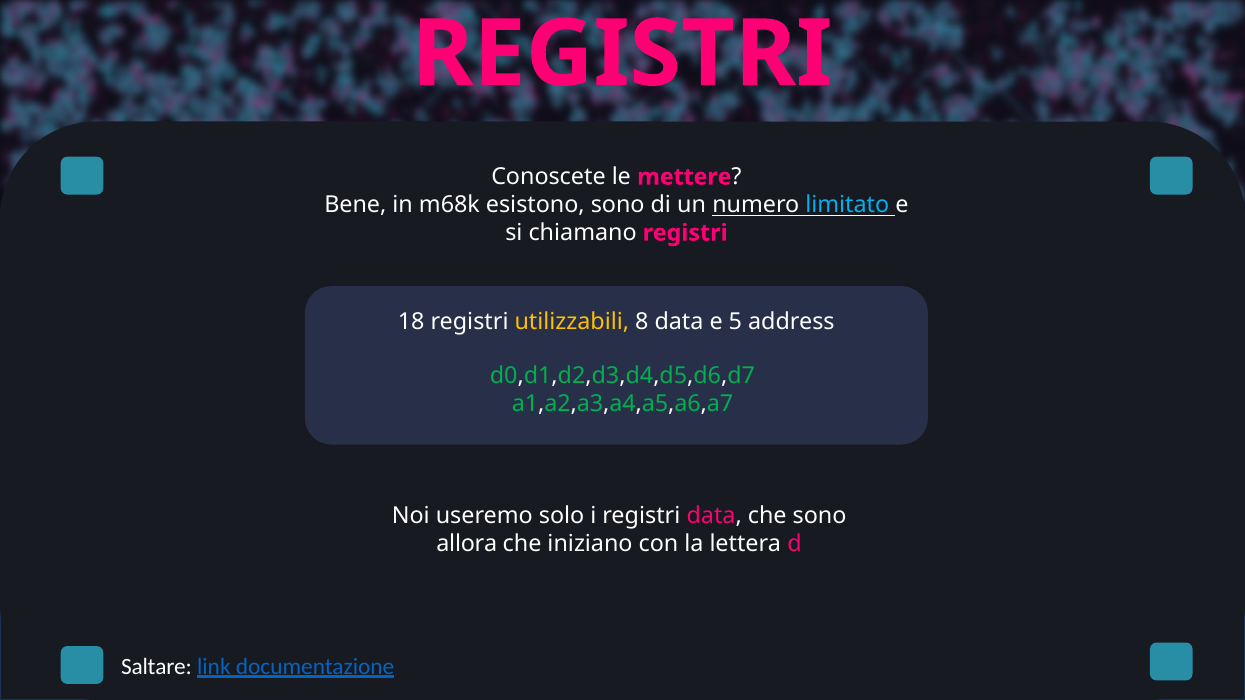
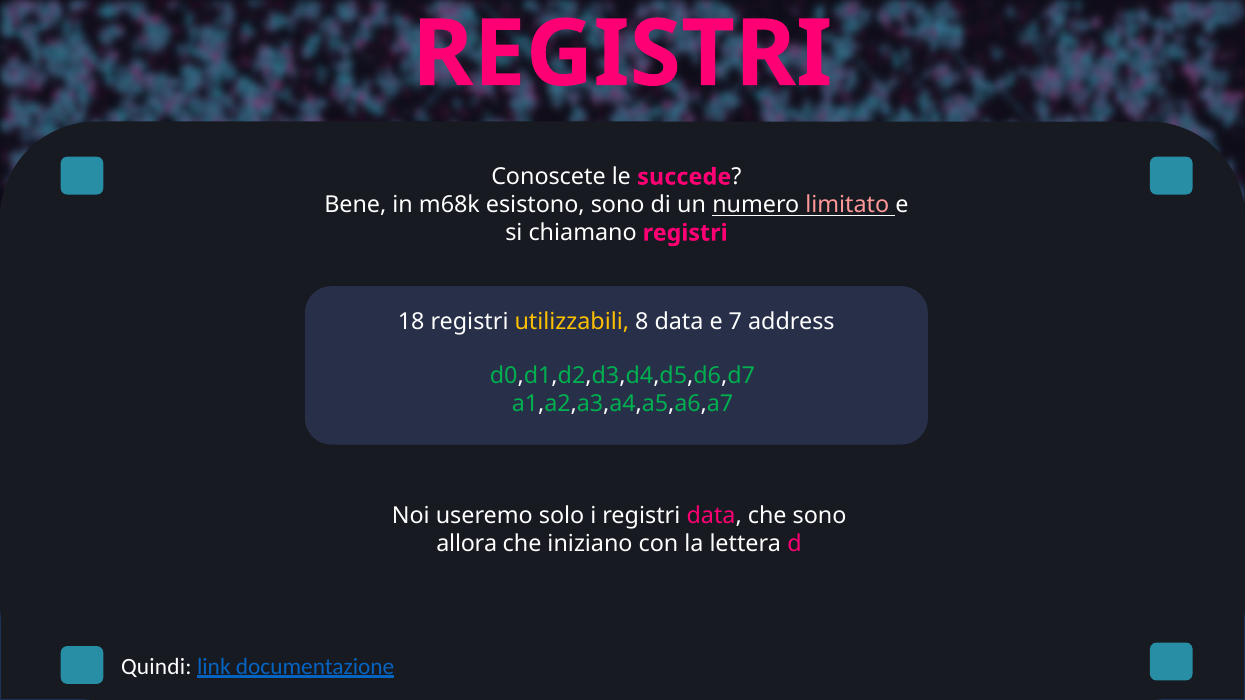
mettere: mettere -> succede (684, 177)
limitato colour: light blue -> pink (847, 205)
5: 5 -> 7 (735, 321)
Saltare: Saltare -> Quindi (156, 667)
